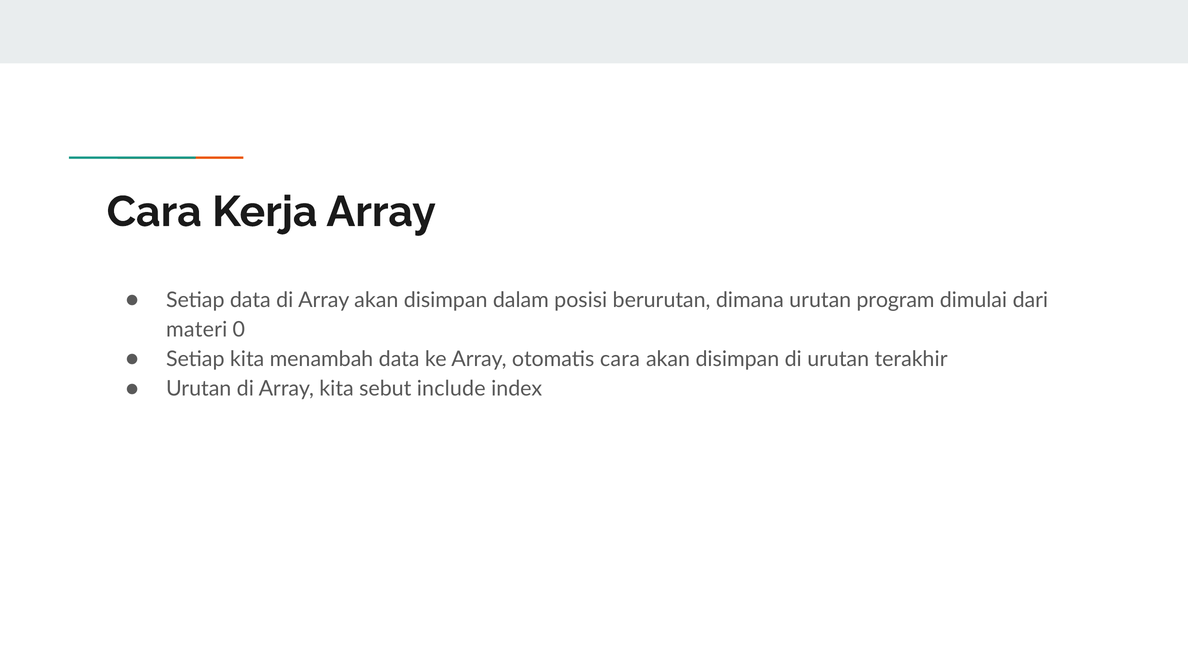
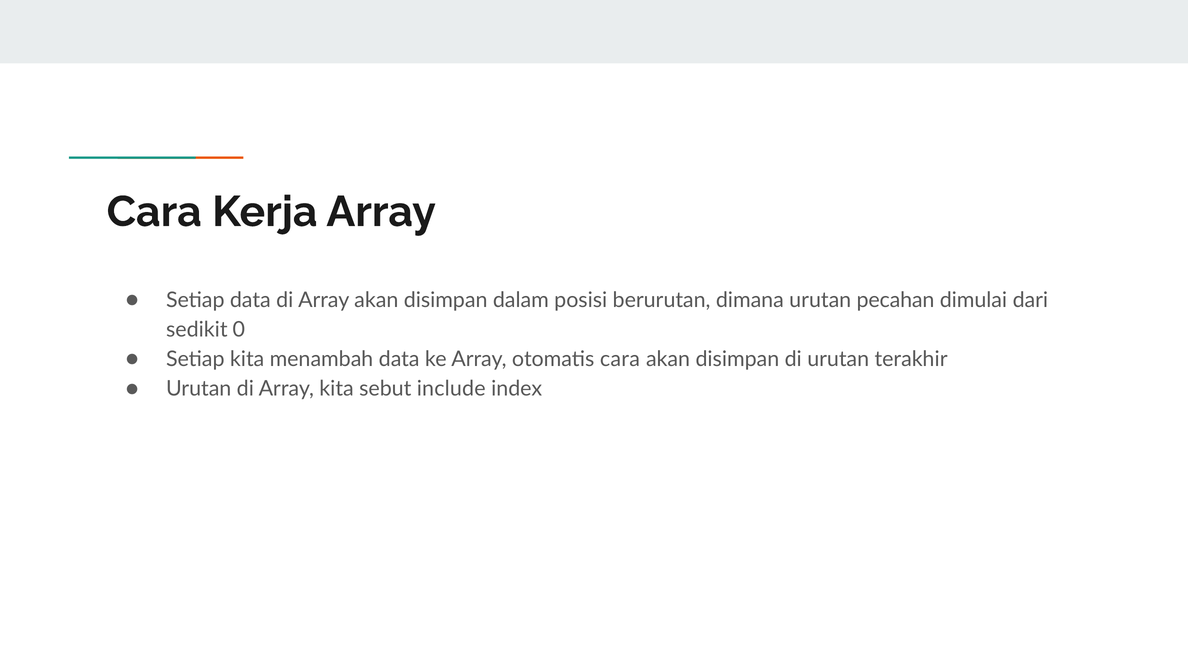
program: program -> pecahan (895, 300)
materi: materi -> sedikit (197, 330)
